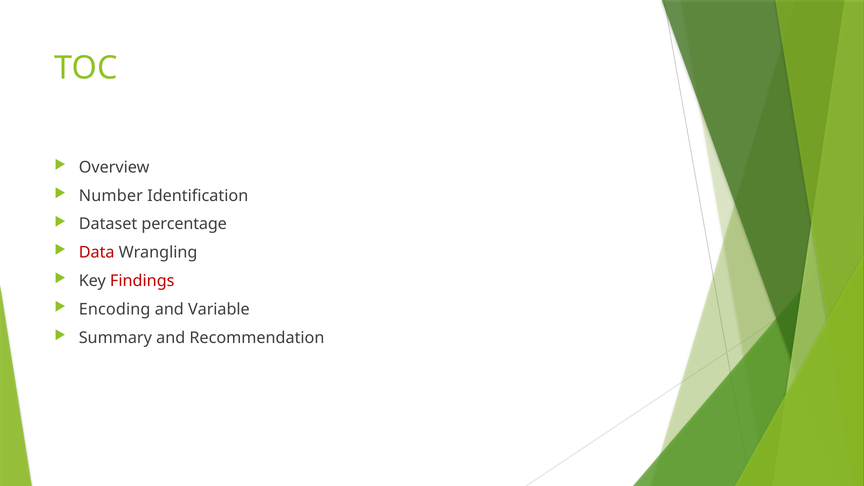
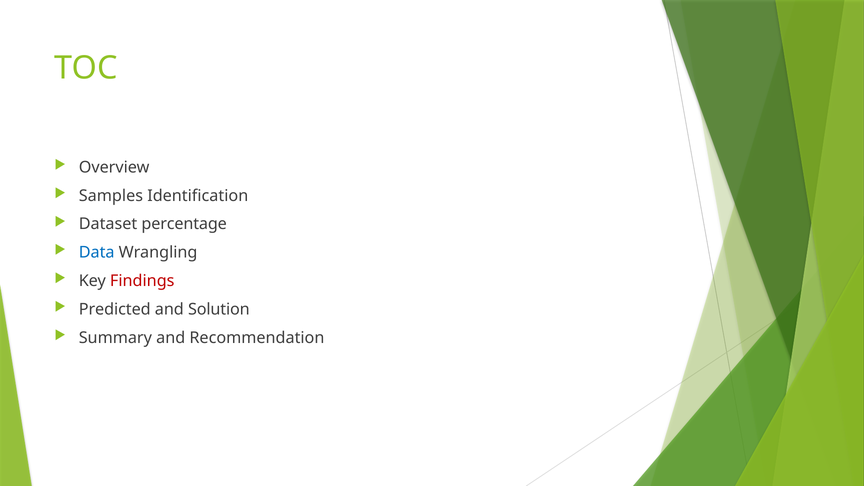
Number: Number -> Samples (111, 196)
Data colour: red -> blue (97, 253)
Encoding: Encoding -> Predicted (115, 309)
Variable: Variable -> Solution (219, 309)
